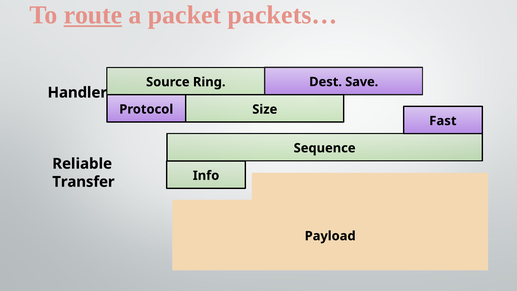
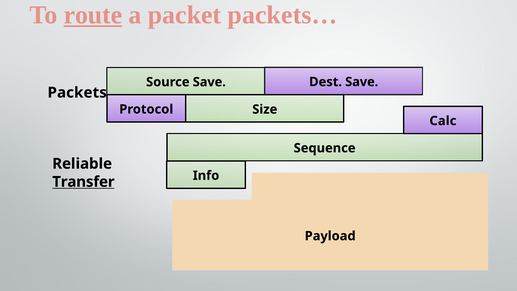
Source Ring: Ring -> Save (209, 82)
Handler: Handler -> Packets (77, 93)
Fast: Fast -> Calc (443, 121)
Transfer underline: none -> present (83, 182)
